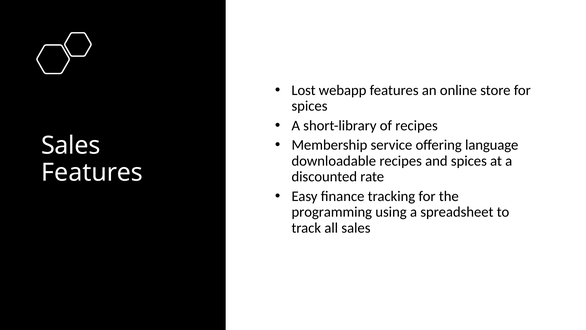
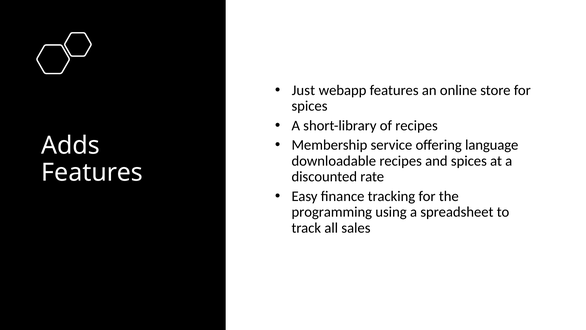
Lost: Lost -> Just (303, 90)
Sales: Sales -> Adds (71, 145)
